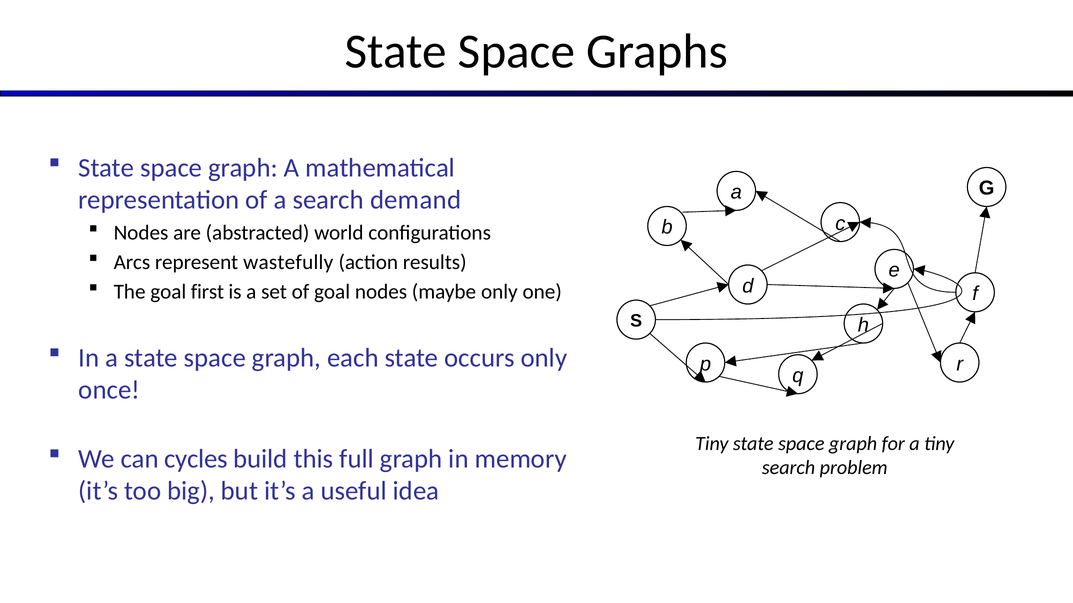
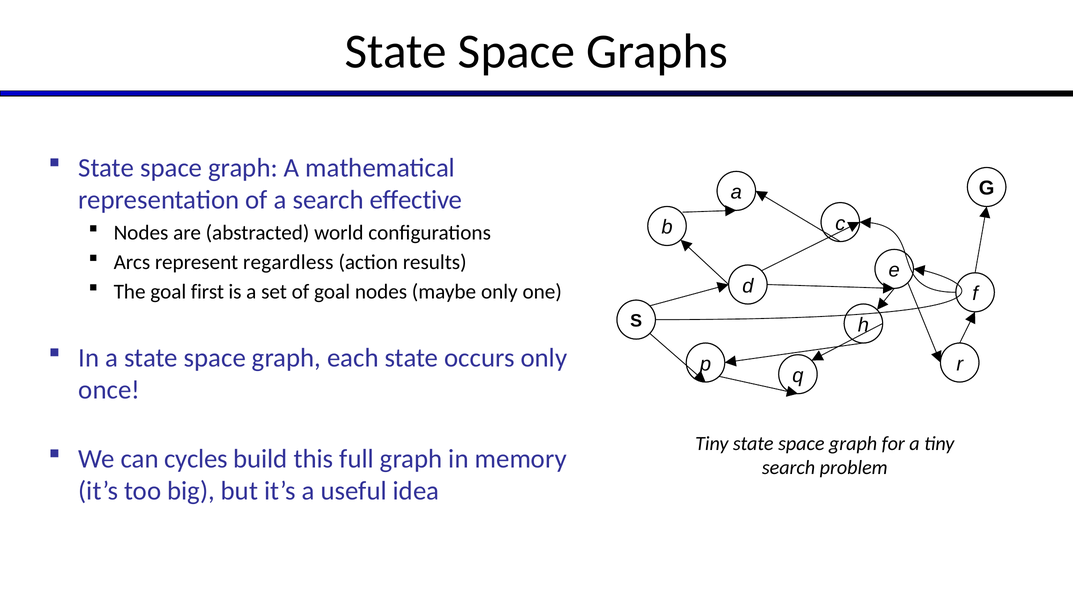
demand: demand -> effective (416, 200)
wastefully: wastefully -> regardless (288, 262)
